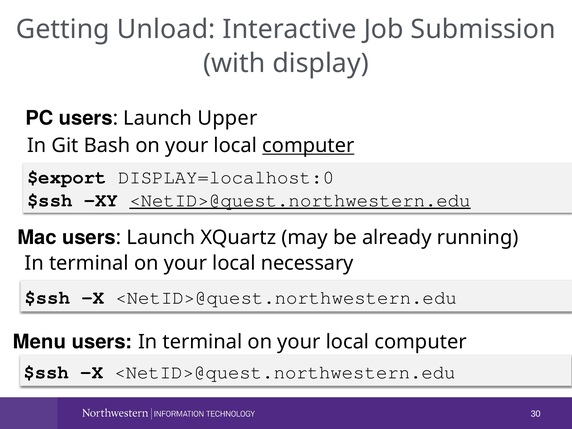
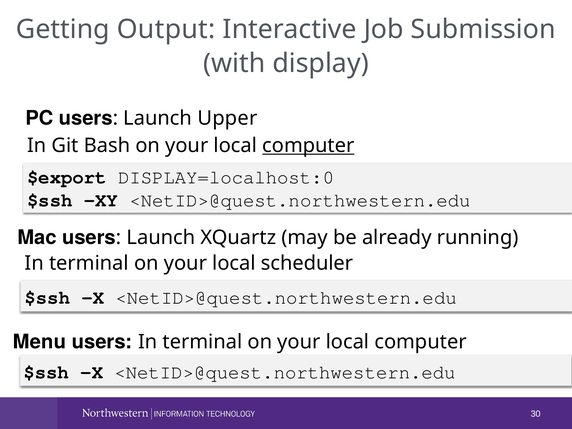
Unload: Unload -> Output (166, 29)
<NetID>@quest.northwestern.edu underline: present -> none (300, 200)
necessary: necessary -> scheduler (307, 263)
